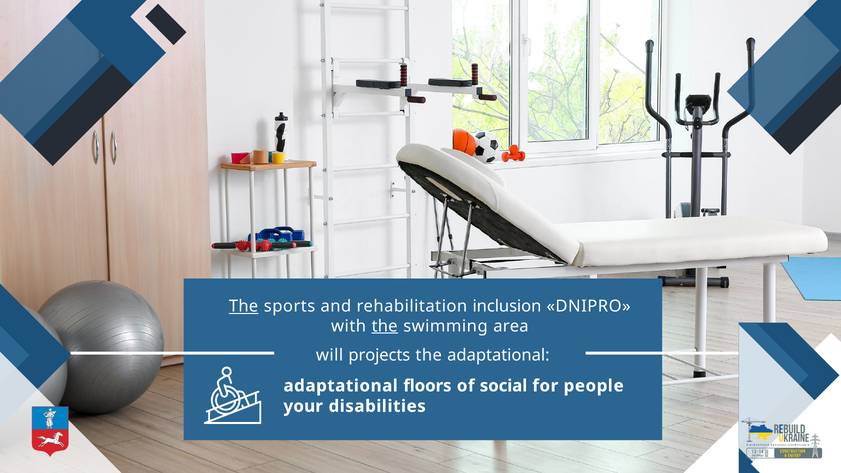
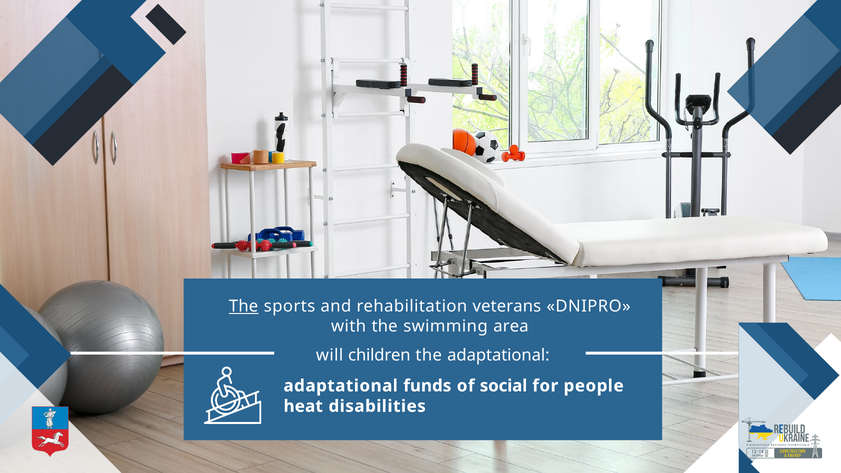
inclusion: inclusion -> veterans (507, 306)
the underline: present -> none (385, 326)
projects: projects -> children (379, 355)
floors: floors -> funds (427, 386)
your: your -> heat (303, 406)
